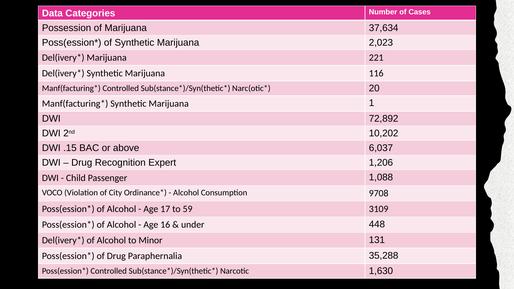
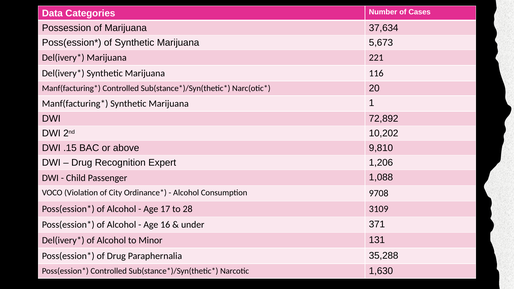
2,023: 2,023 -> 5,673 (381, 43)
6,037: 6,037 -> 9,810 (381, 148)
59: 59 -> 28 (188, 209)
448: 448 -> 371 (377, 224)
